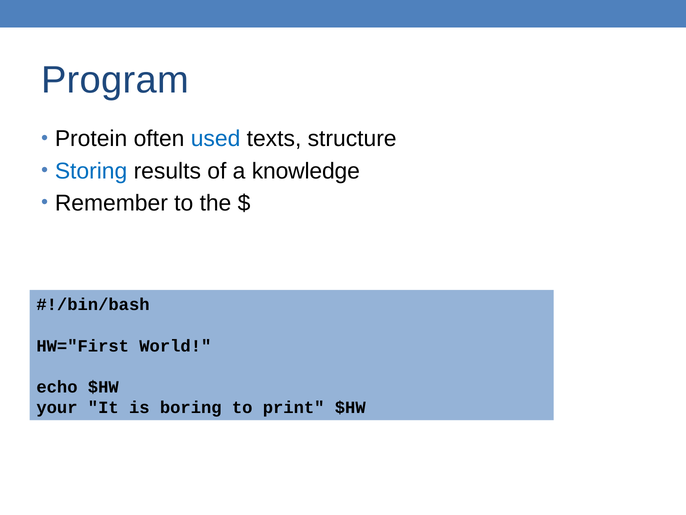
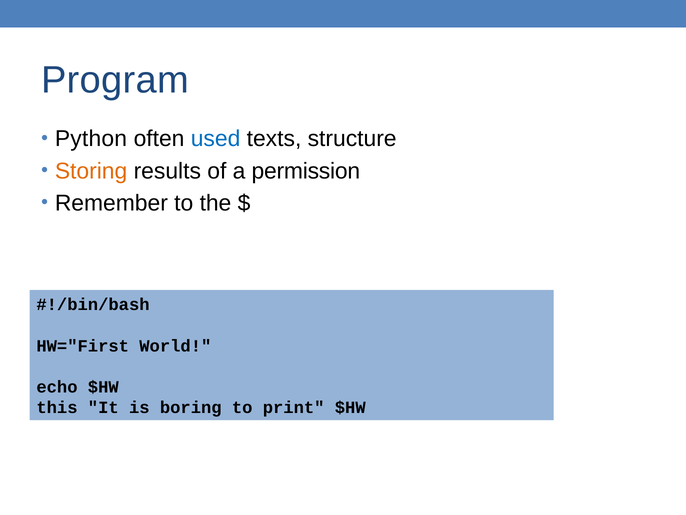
Protein: Protein -> Python (91, 139)
Storing colour: blue -> orange (91, 171)
knowledge: knowledge -> permission (306, 171)
your: your -> this (57, 407)
